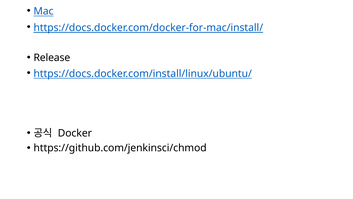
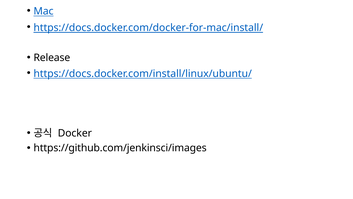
https://github.com/jenkinsci/chmod: https://github.com/jenkinsci/chmod -> https://github.com/jenkinsci/images (120, 148)
